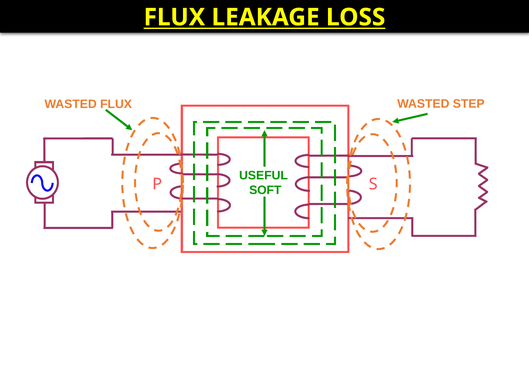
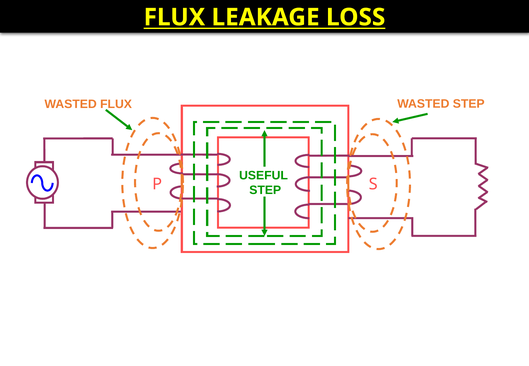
SOFT: SOFT -> STEP (265, 190)
